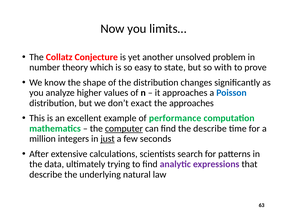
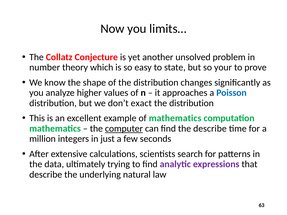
with: with -> your (223, 67)
approaches: approaches -> distribution (191, 103)
of performance: performance -> mathematics (175, 118)
just underline: present -> none (108, 139)
